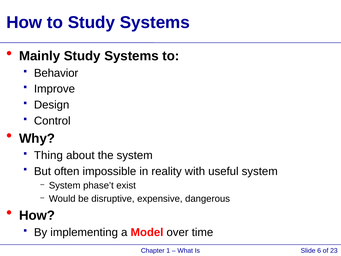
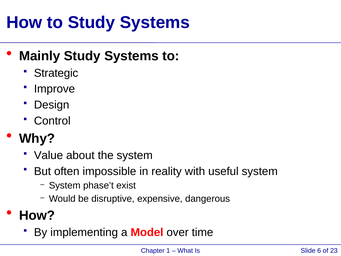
Behavior: Behavior -> Strategic (56, 73)
Thing: Thing -> Value (48, 155)
